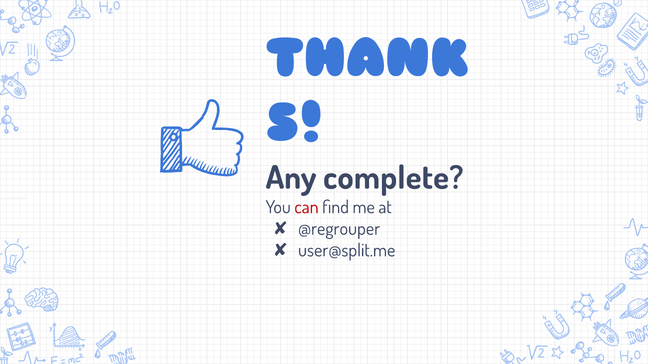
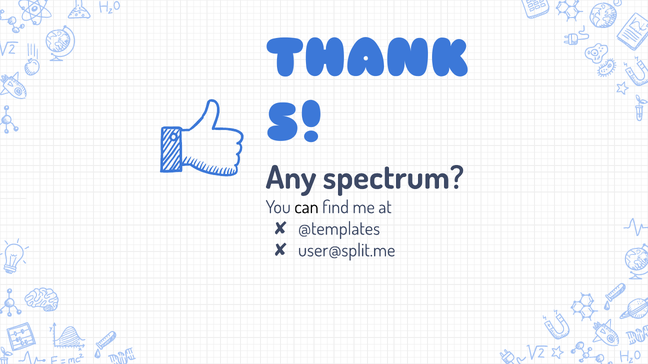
complete: complete -> spectrum (393, 178)
can colour: red -> black (306, 208)
@regrouper: @regrouper -> @templates (339, 229)
